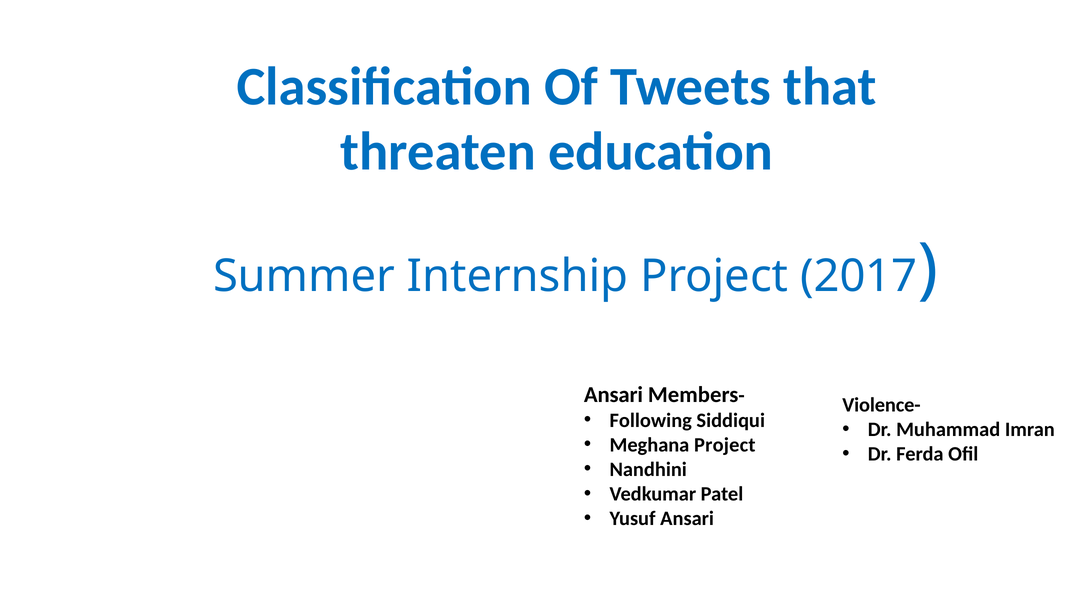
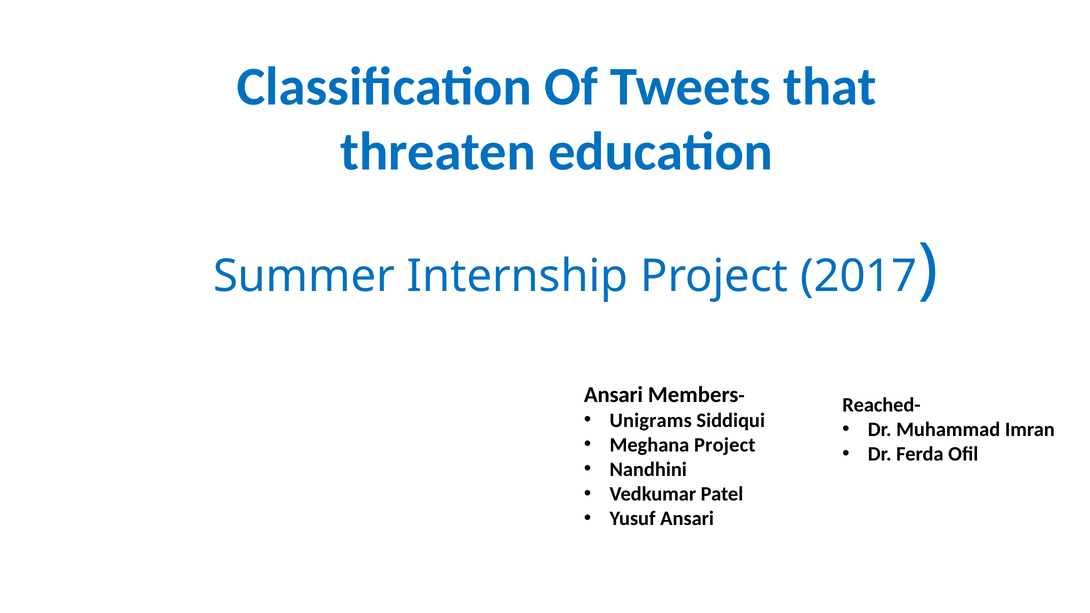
Violence-: Violence- -> Reached- (881, 405)
Following: Following -> Unigrams (651, 420)
